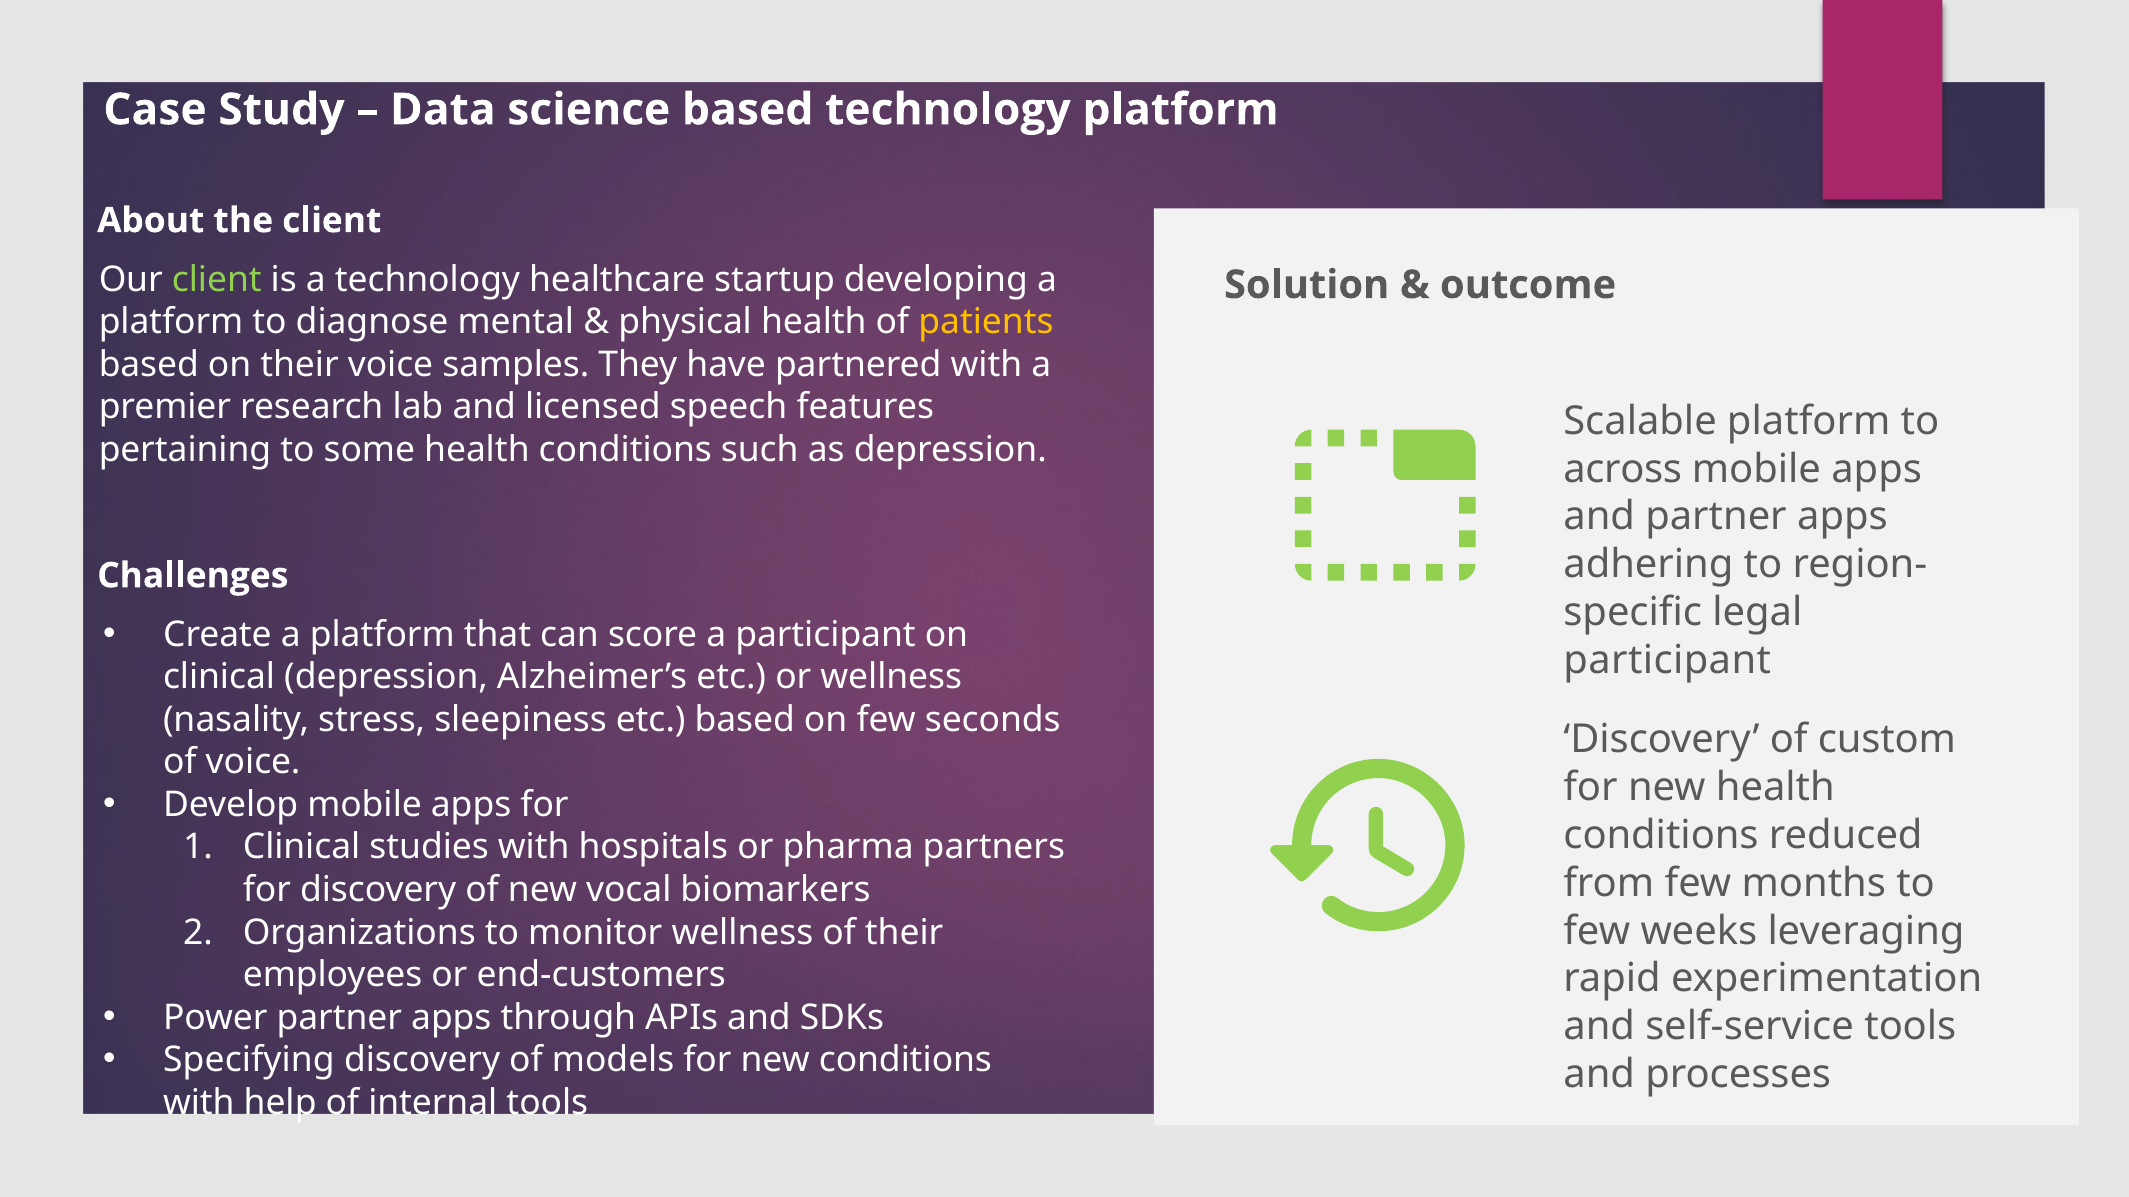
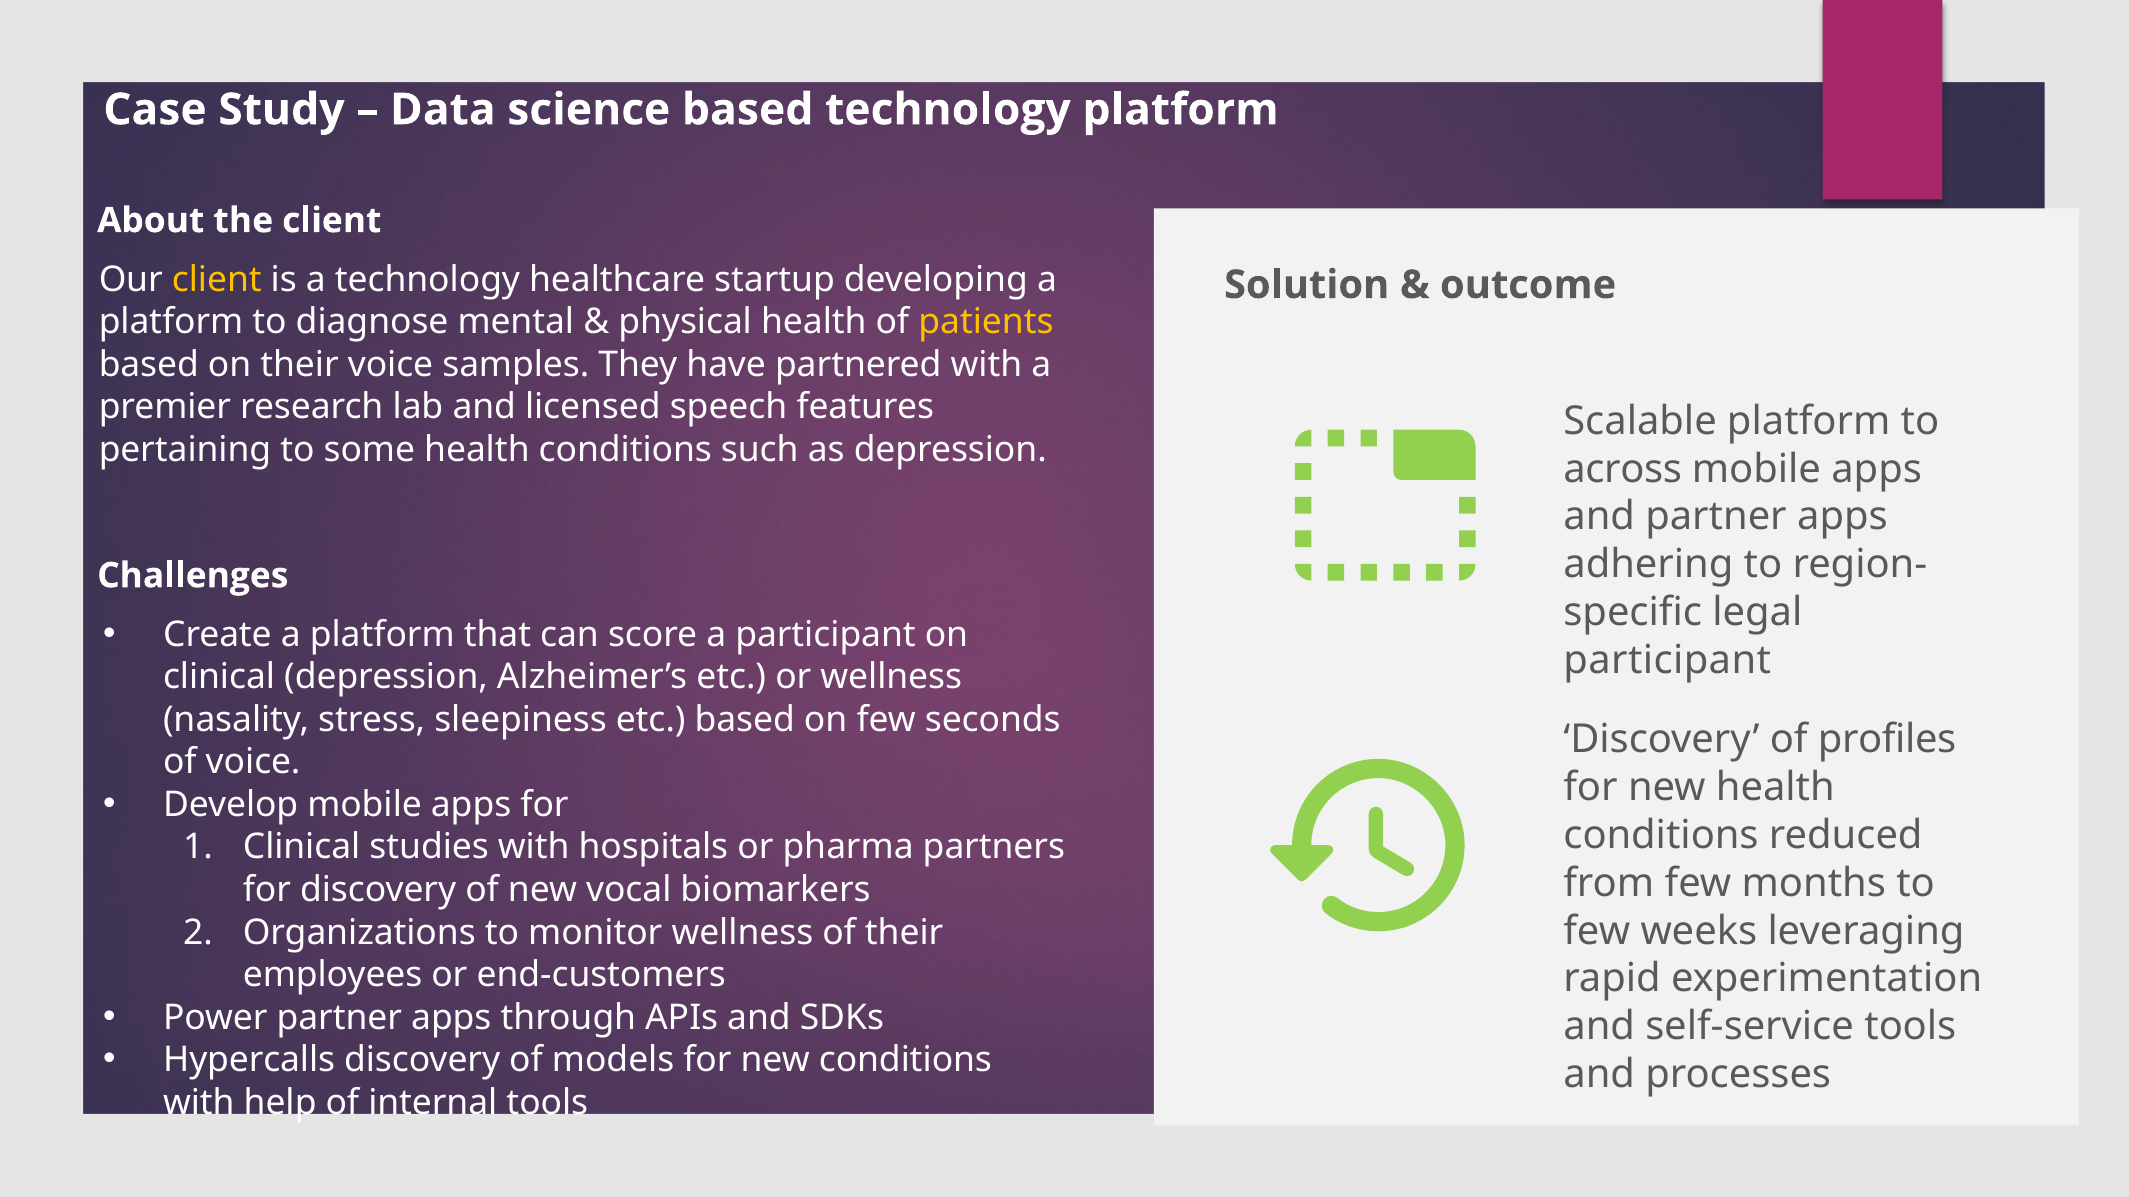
client colour: light green -> yellow (217, 280)
custom: custom -> profiles (1887, 740)
Specifying: Specifying -> Hypercalls (249, 1060)
